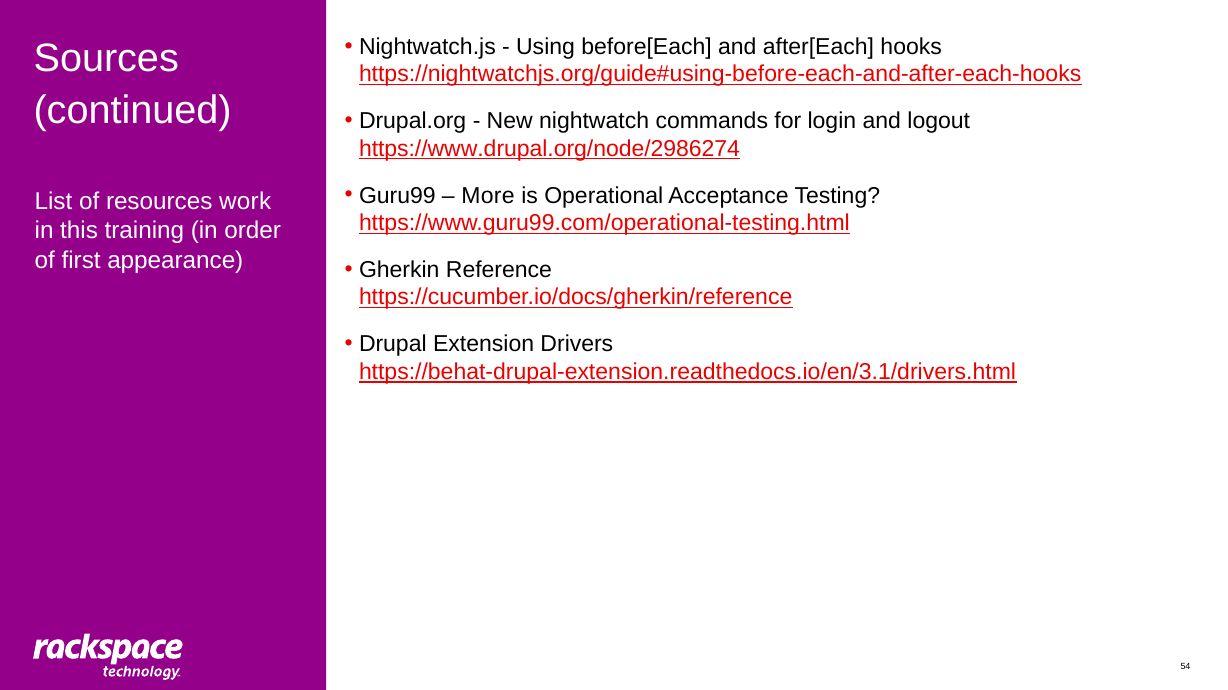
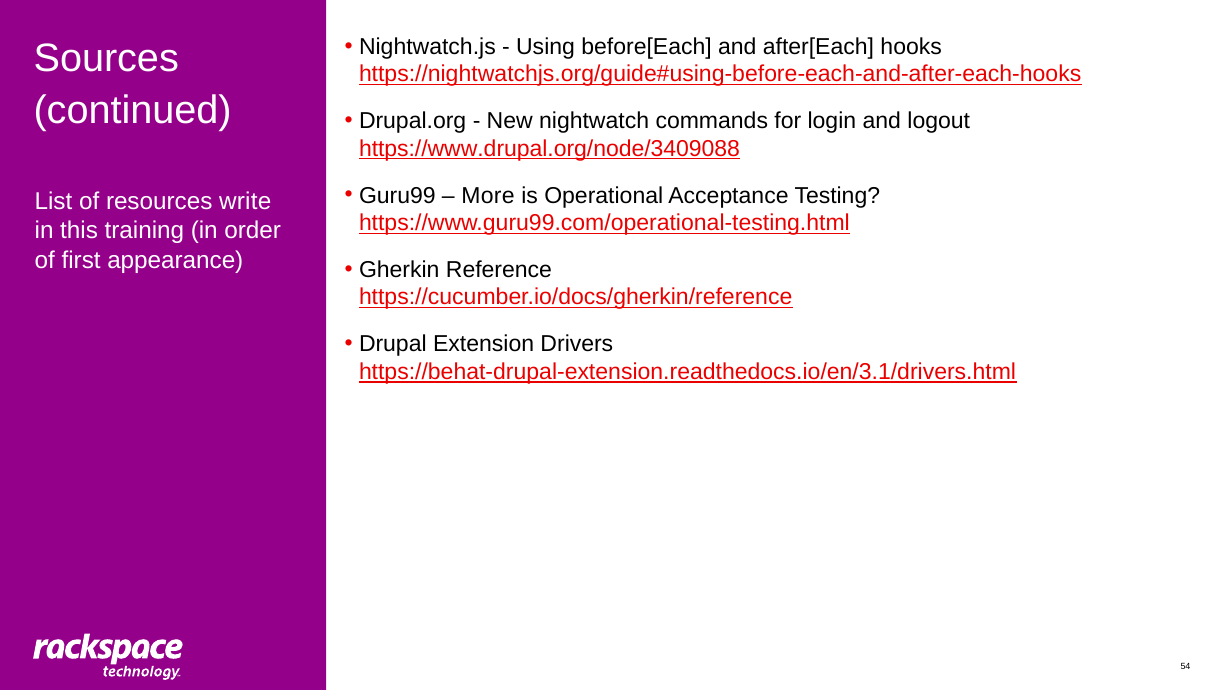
https://www.drupal.org/node/2986274: https://www.drupal.org/node/2986274 -> https://www.drupal.org/node/3409088 (550, 149)
work: work -> write (245, 202)
